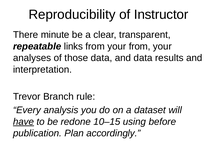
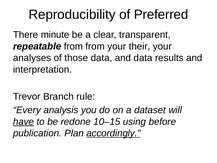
Instructor: Instructor -> Preferred (161, 14)
repeatable links: links -> from (73, 46)
your from: from -> their (140, 46)
accordingly underline: none -> present (113, 133)
